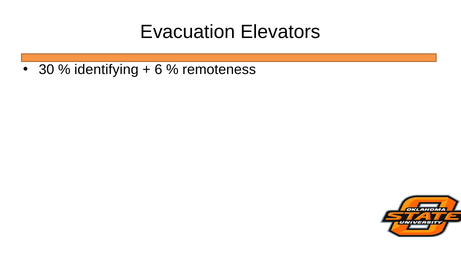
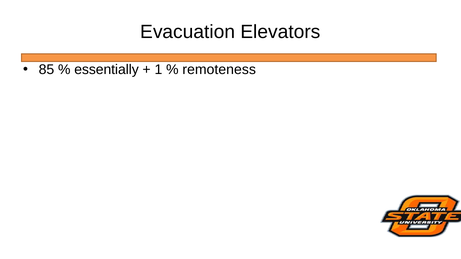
30: 30 -> 85 (46, 70)
identifying: identifying -> essentially (107, 70)
6: 6 -> 1 (158, 70)
